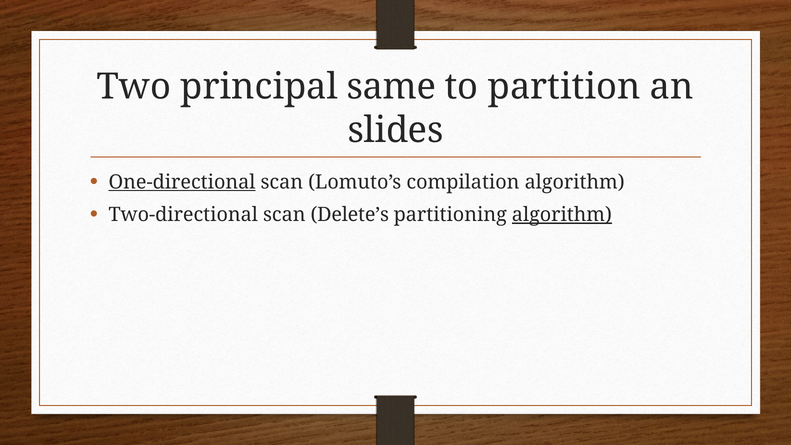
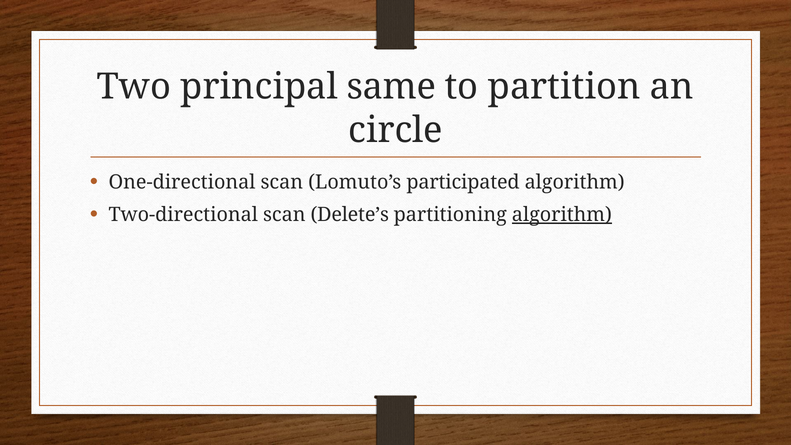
slides: slides -> circle (396, 130)
One-directional underline: present -> none (182, 182)
compilation: compilation -> participated (463, 182)
